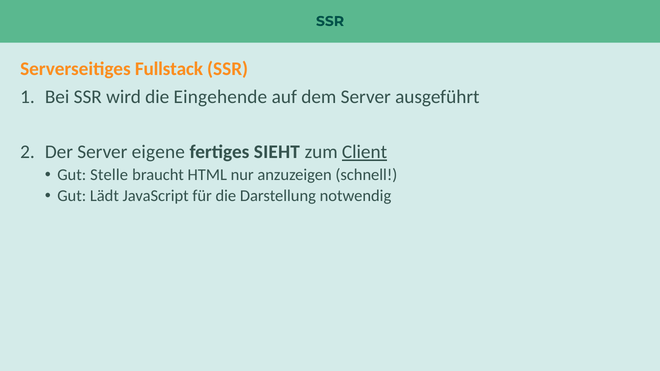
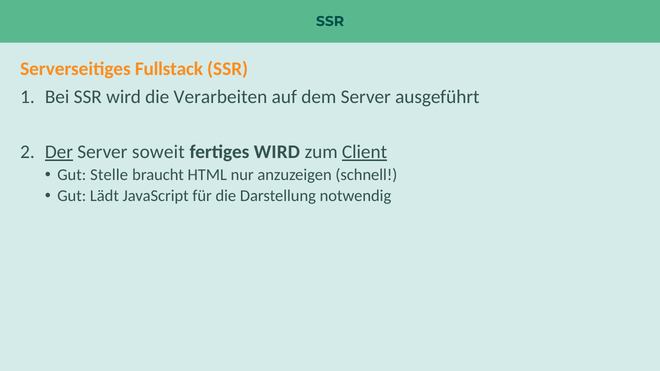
Eingehende: Eingehende -> Verarbeiten (220, 97)
Der underline: none -> present (59, 152)
eigene: eigene -> soweit (158, 152)
fertiges SIEHT: SIEHT -> WIRD (277, 152)
